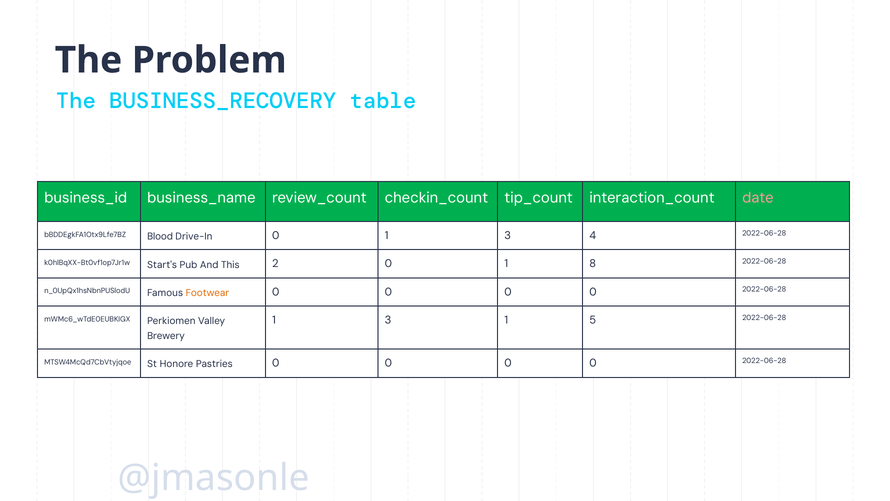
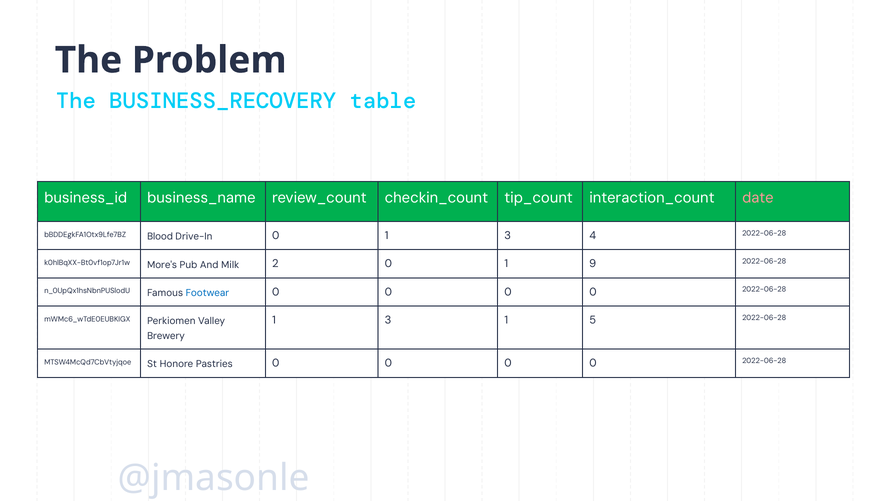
Start's: Start's -> More's (162, 265)
This: This -> Milk (230, 265)
8: 8 -> 9 (593, 263)
Footwear colour: orange -> blue (207, 293)
